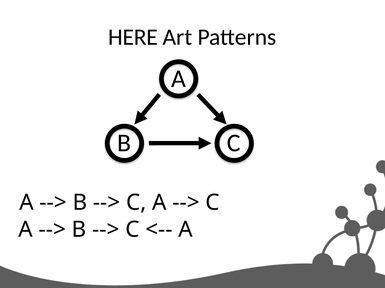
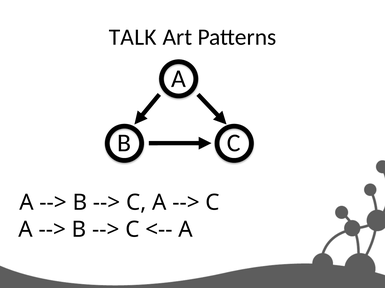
HERE: HERE -> TALK (133, 37)
